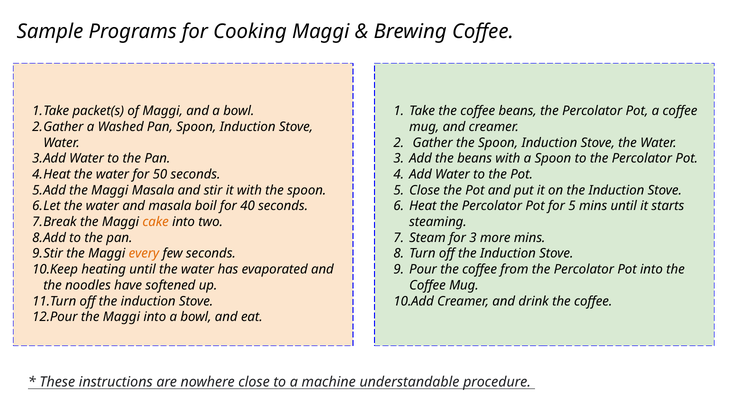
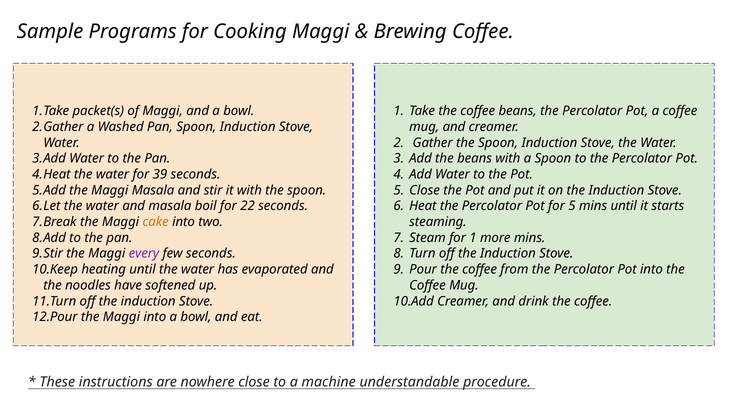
50: 50 -> 39 (160, 174)
40: 40 -> 22 (248, 206)
for 3: 3 -> 1 (473, 238)
every colour: orange -> purple (144, 253)
